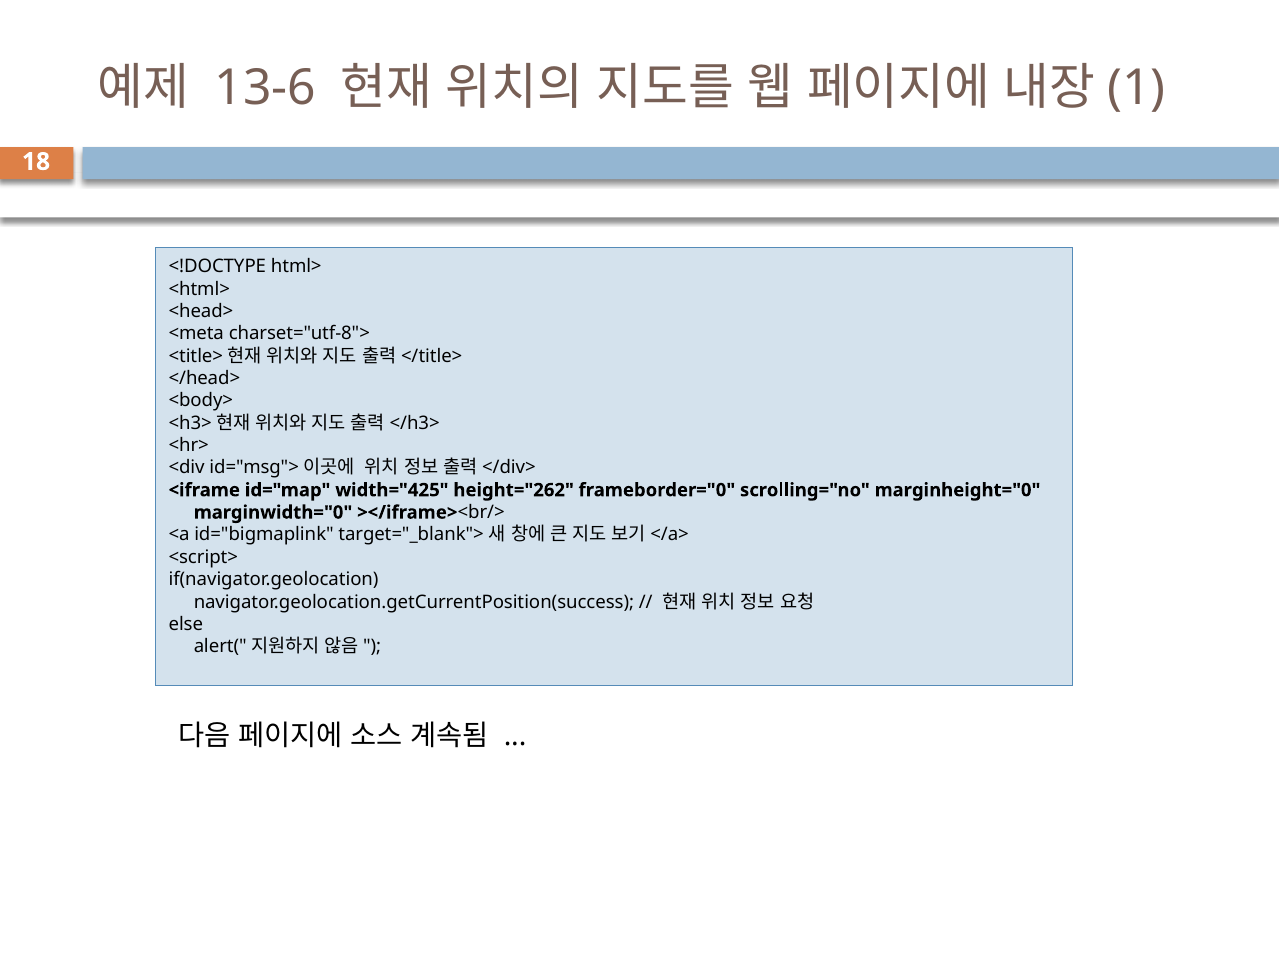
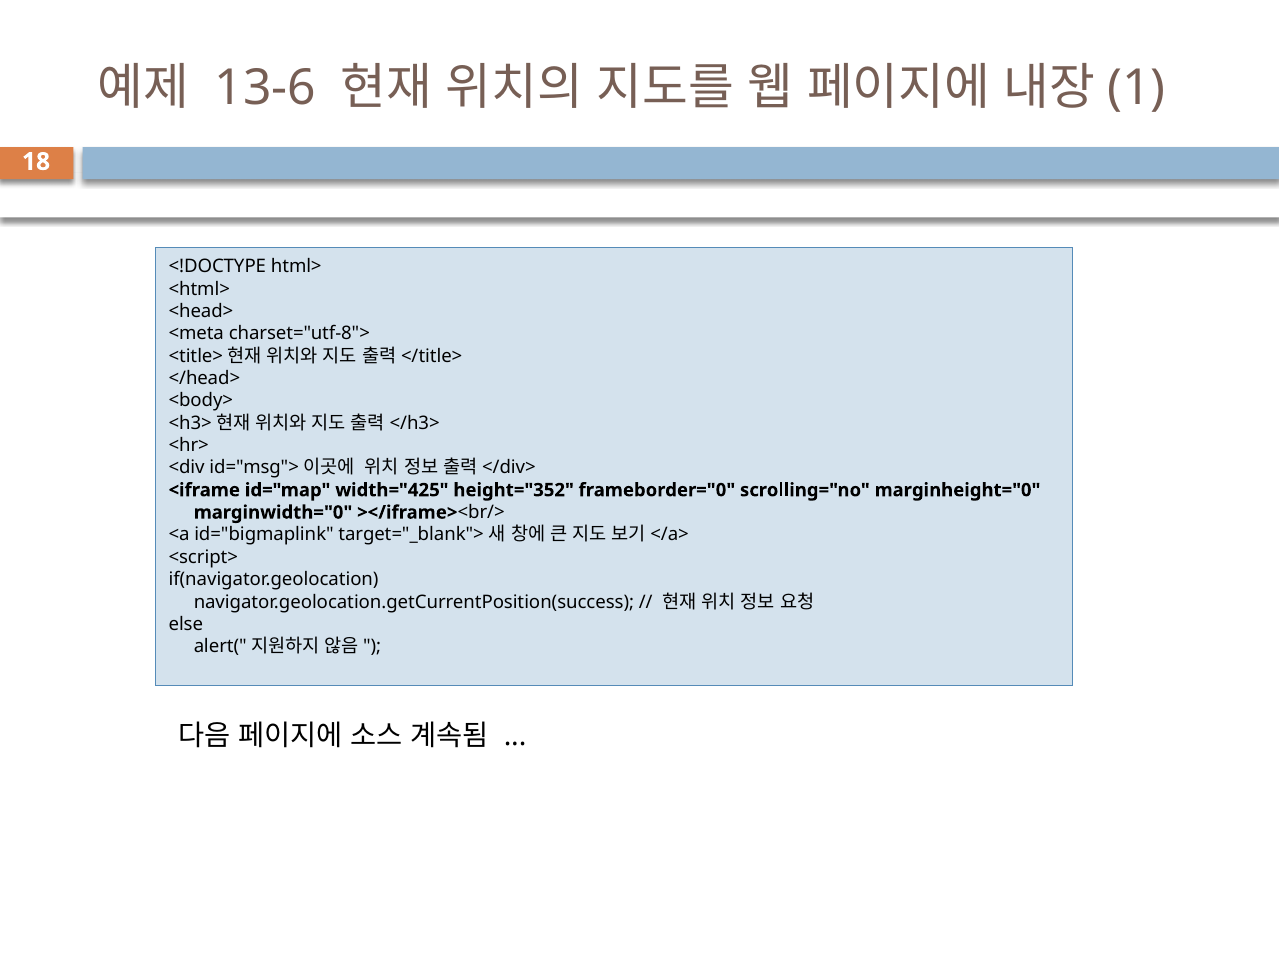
height="262: height="262 -> height="352 (514, 490)
